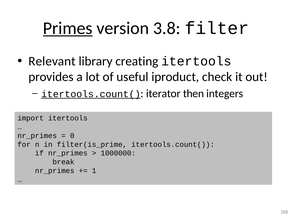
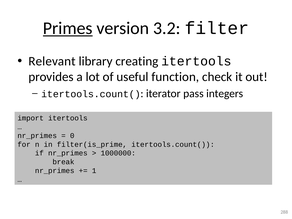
3.8: 3.8 -> 3.2 (167, 28)
iproduct: iproduct -> function (175, 77)
itertools.count( underline: present -> none (91, 94)
then: then -> pass (193, 94)
